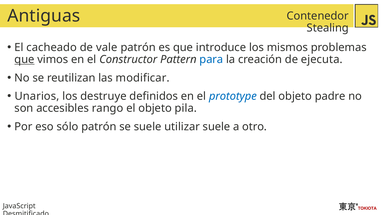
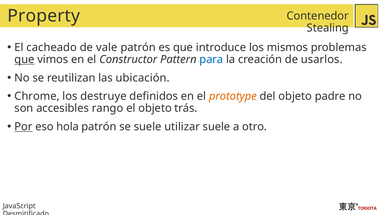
Antiguas: Antiguas -> Property (44, 16)
ejecuta: ejecuta -> usarlos (322, 59)
modificar: modificar -> ubicación (143, 78)
Unarios: Unarios -> Chrome (37, 96)
prototype colour: blue -> orange (233, 96)
pila: pila -> trás (186, 108)
Por underline: none -> present (23, 127)
sólo: sólo -> hola (68, 127)
